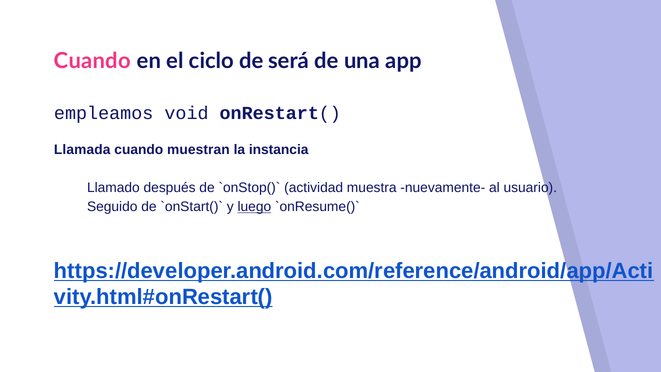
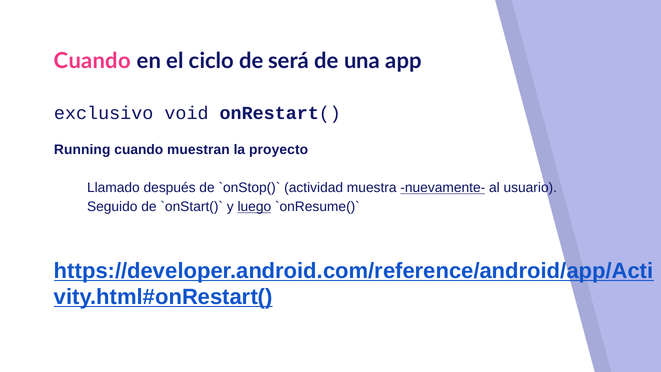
empleamos: empleamos -> exclusivo (104, 113)
Llamada: Llamada -> Running (82, 150)
instancia: instancia -> proyecto (279, 150)
nuevamente- underline: none -> present (443, 188)
